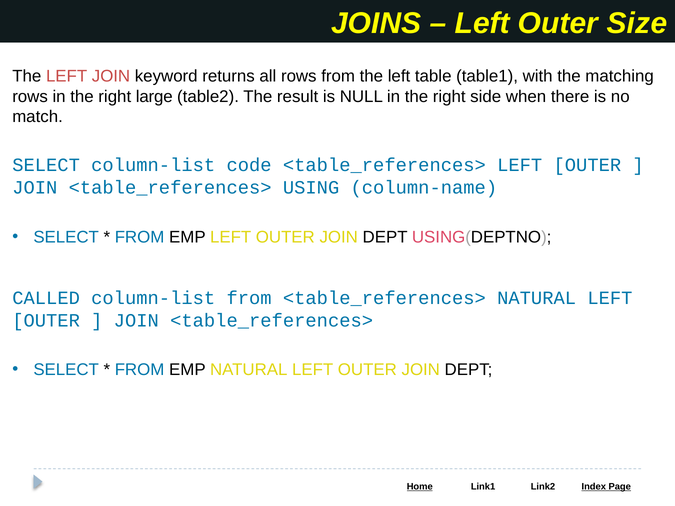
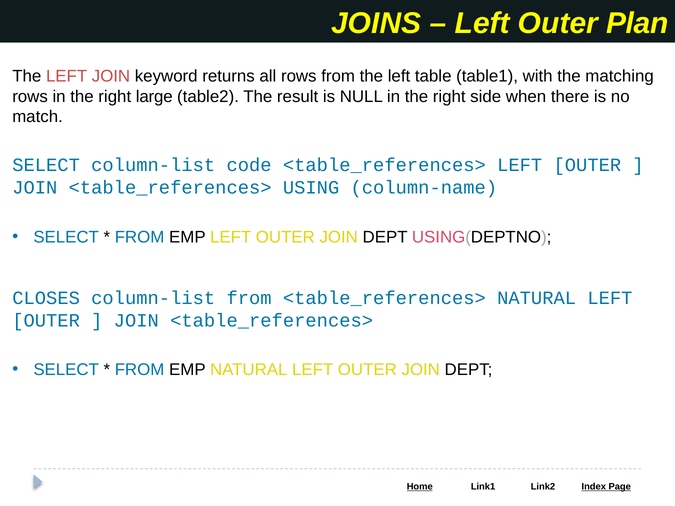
Size: Size -> Plan (637, 23)
CALLED: CALLED -> CLOSES (46, 298)
